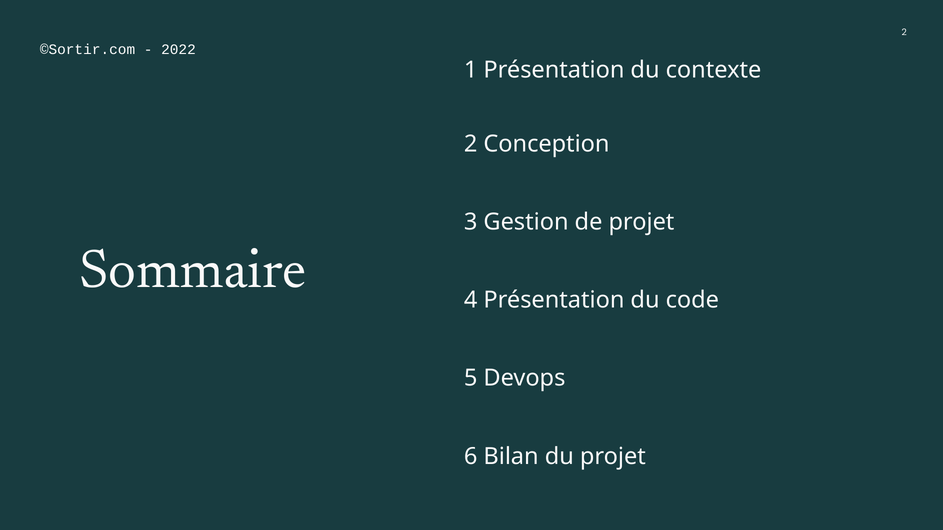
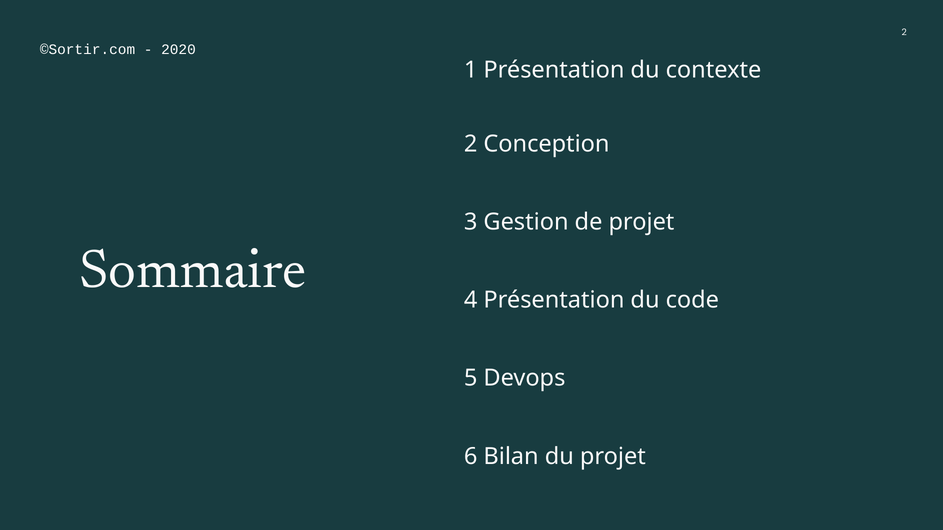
2022: 2022 -> 2020 (178, 50)
